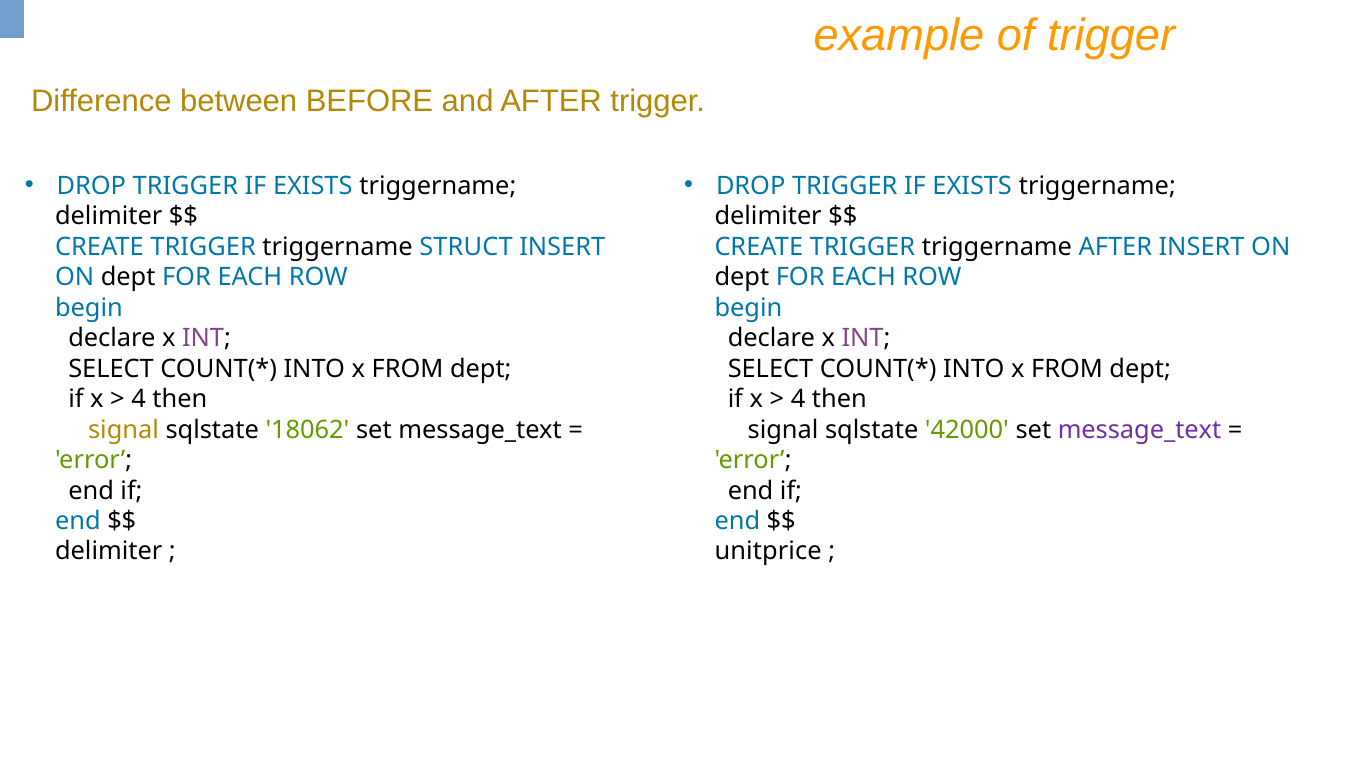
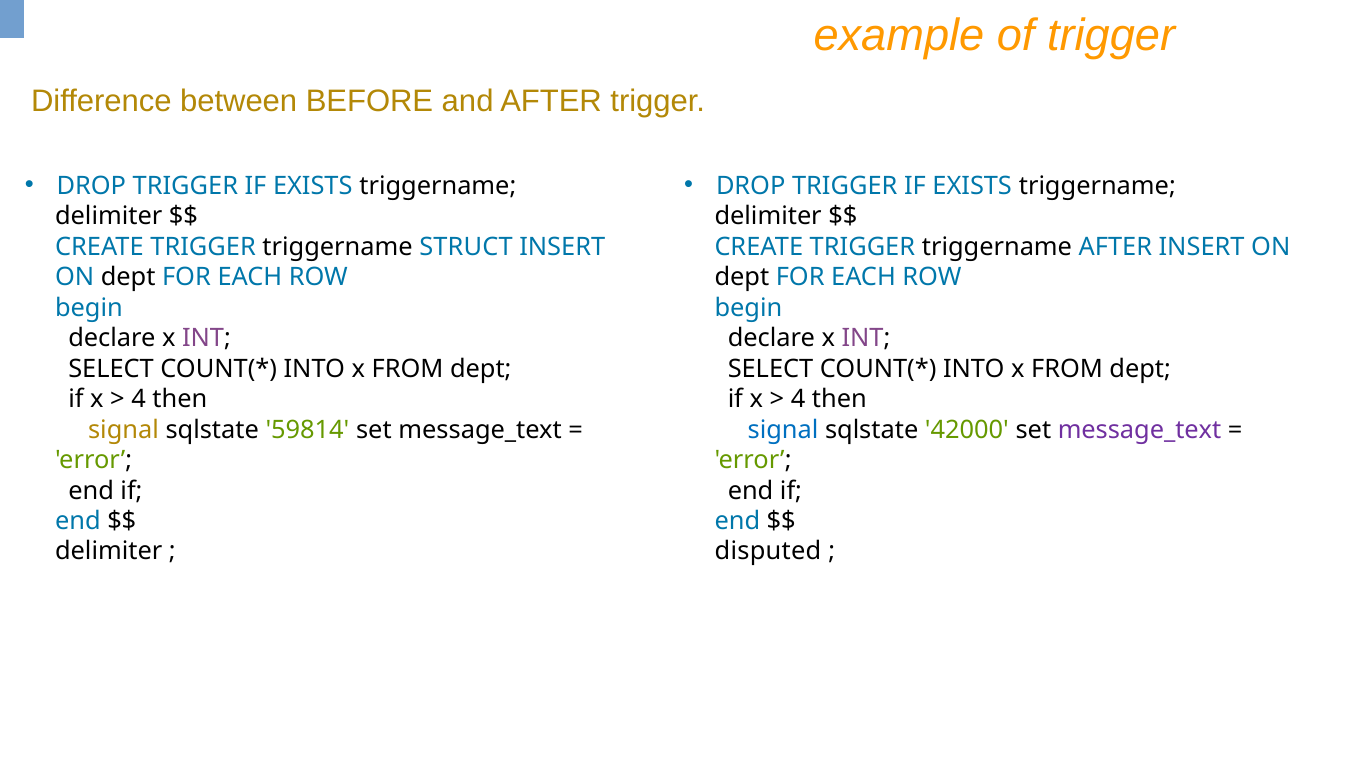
18062: 18062 -> 59814 (307, 430)
signal colour: black -> blue (783, 430)
unitprice: unitprice -> disputed (768, 552)
